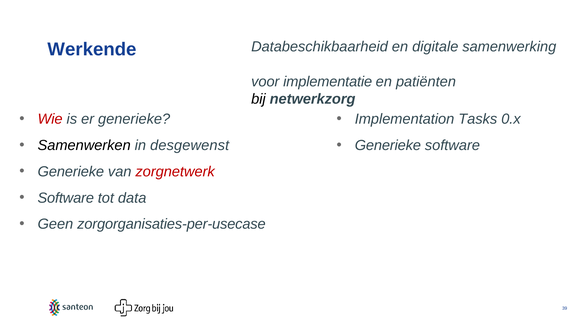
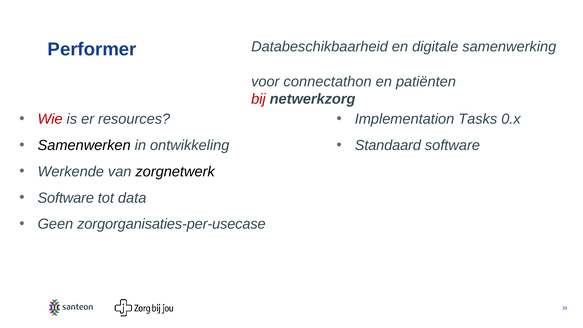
Werkende: Werkende -> Performer (92, 49)
implementatie: implementatie -> connectathon (328, 82)
bij colour: black -> red (258, 99)
er generieke: generieke -> resources (134, 119)
desgewenst: desgewenst -> ontwikkeling (190, 145)
Generieke: Generieke -> Standaard (388, 145)
Generieke: Generieke -> Werkende (71, 172)
zorgnetwerk colour: red -> black (175, 172)
